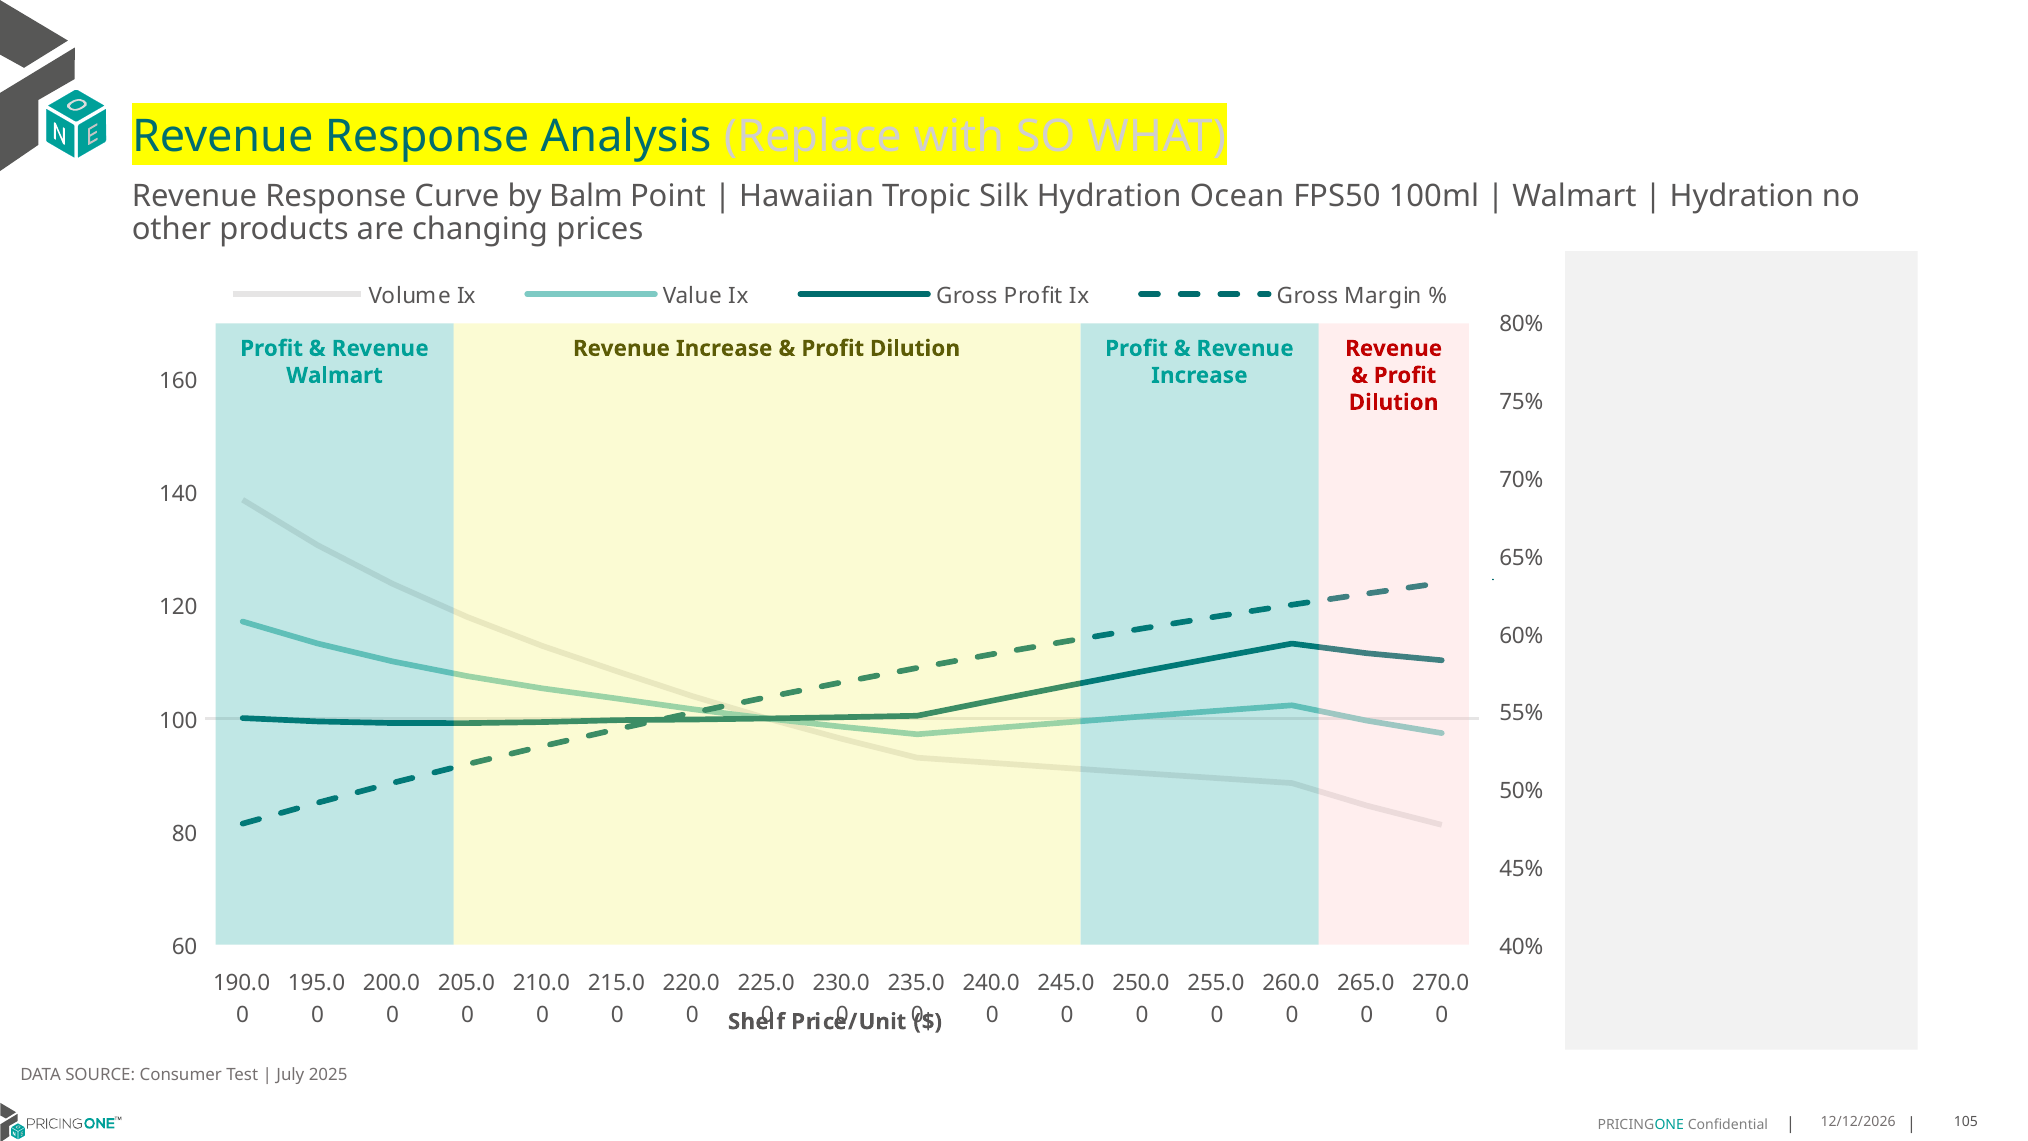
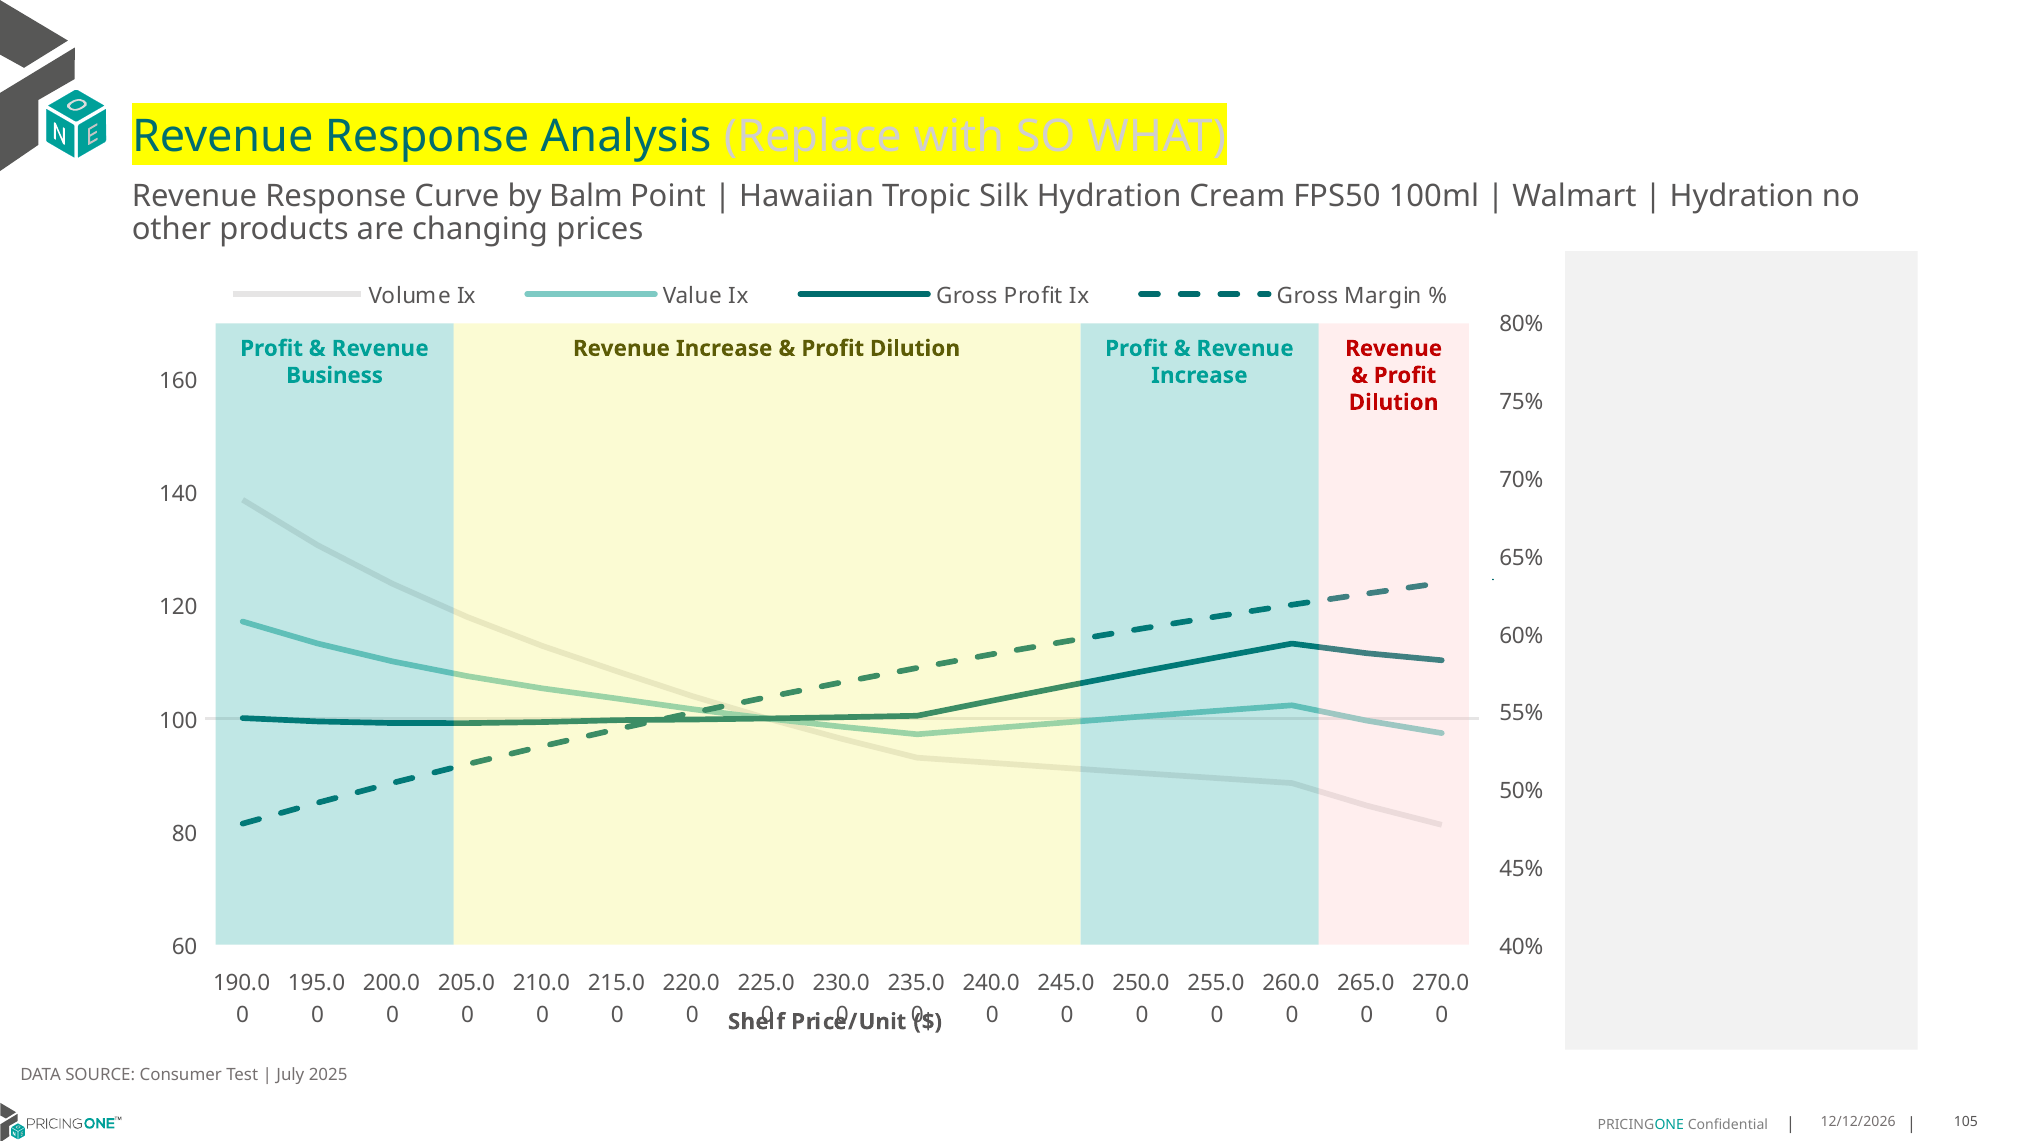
Ocean: Ocean -> Cream (1237, 196)
Walmart: Walmart -> Business (335, 375)
